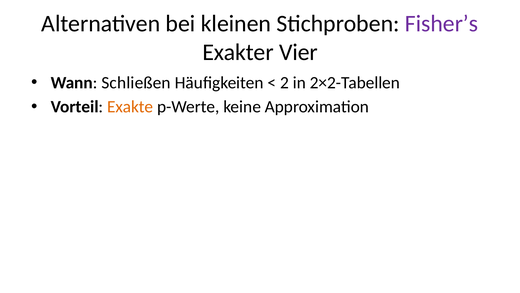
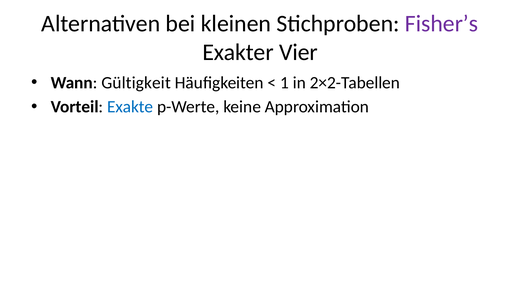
Schließen: Schließen -> Gültigkeit (136, 82)
2: 2 -> 1 (285, 82)
Exakte colour: orange -> blue (130, 107)
